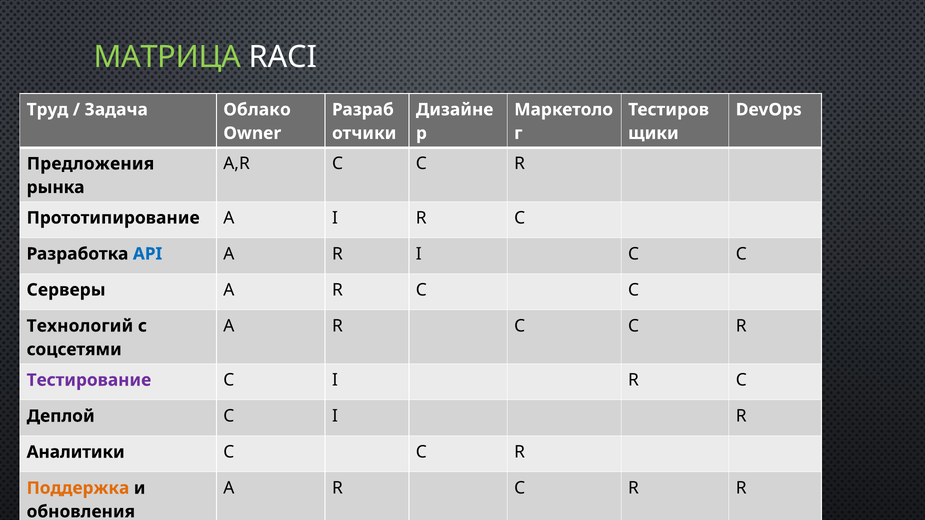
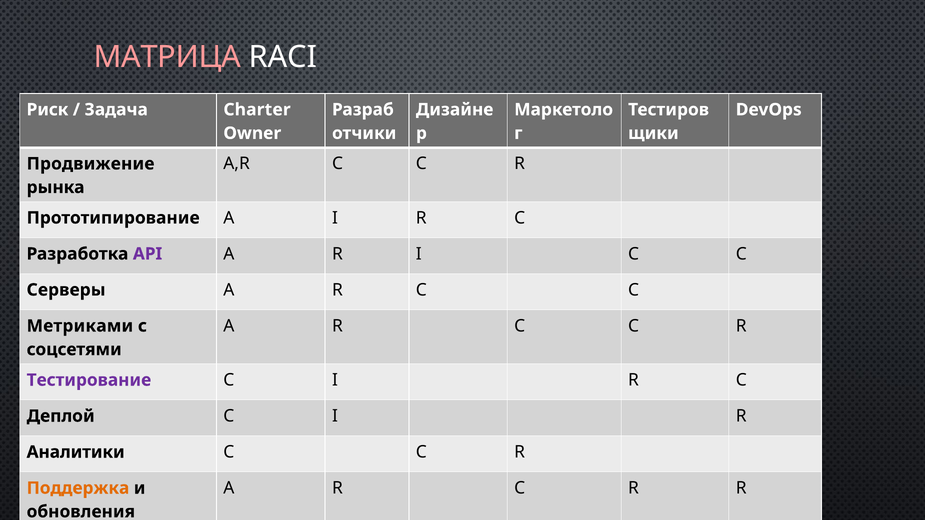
МАТРИЦА colour: light green -> pink (167, 57)
Труд: Труд -> Риск (48, 110)
Облако: Облако -> Charter (257, 110)
Предложения: Предложения -> Продвижение (91, 164)
API colour: blue -> purple (148, 254)
Технологий: Технологий -> Метриками (80, 326)
